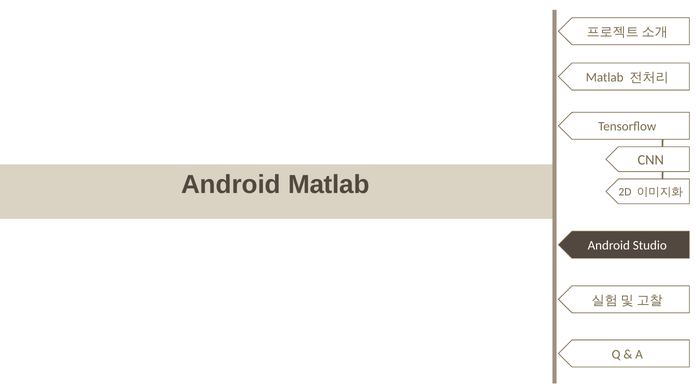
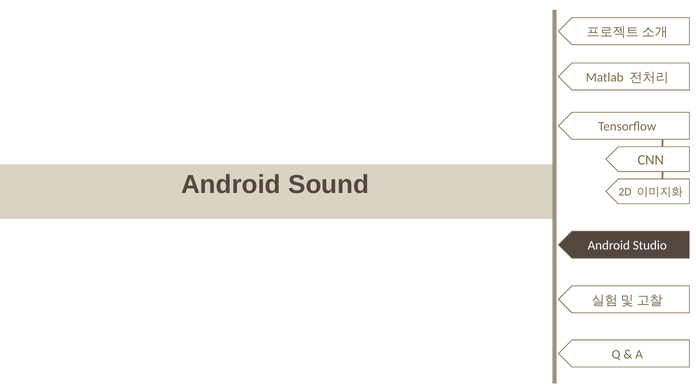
Android Matlab: Matlab -> Sound (329, 185)
